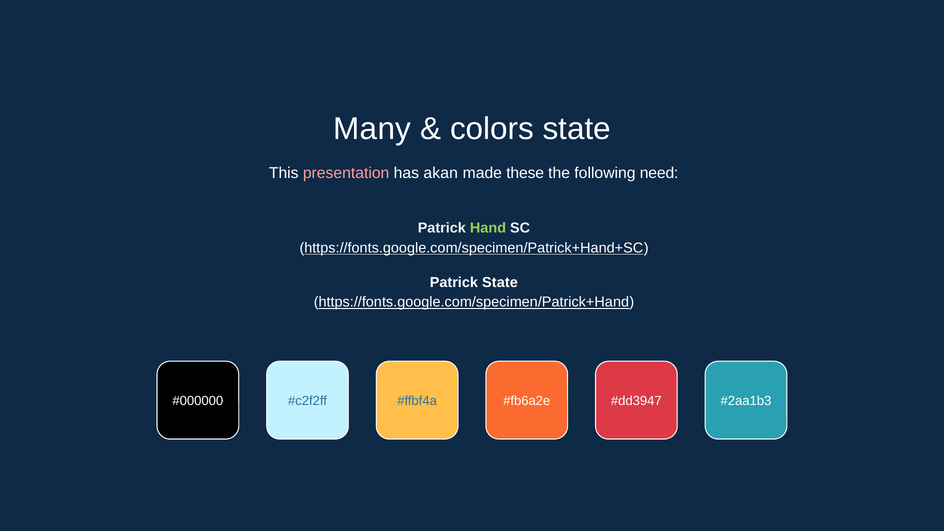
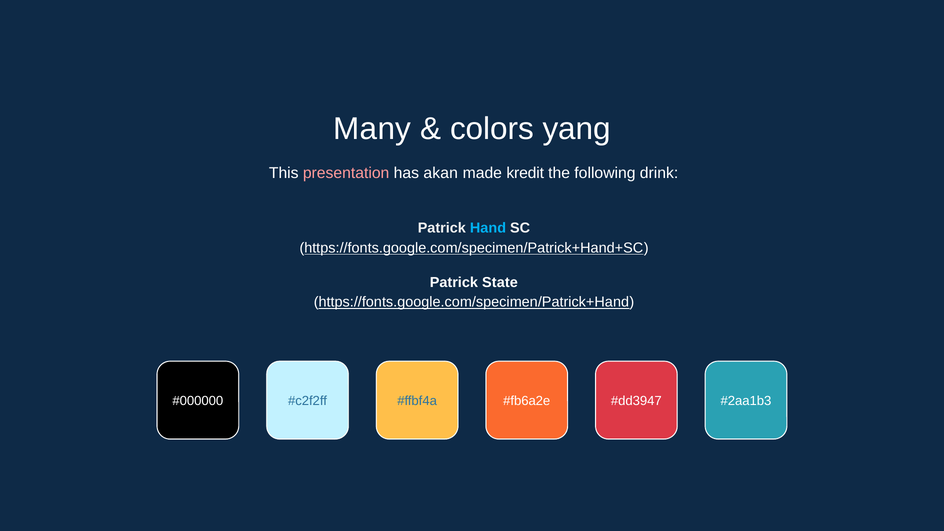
colors state: state -> yang (577, 129)
these: these -> kredit (525, 173)
need: need -> drink (659, 173)
Hand colour: light green -> light blue (488, 228)
